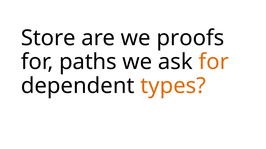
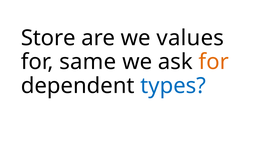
proofs: proofs -> values (190, 38)
paths: paths -> same (88, 62)
types colour: orange -> blue (173, 86)
